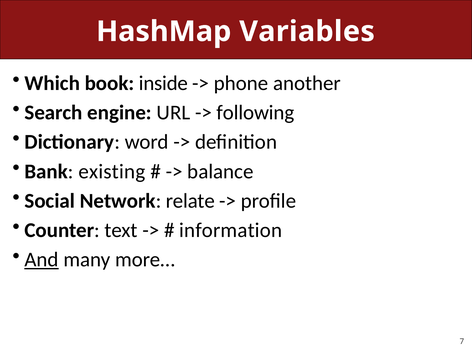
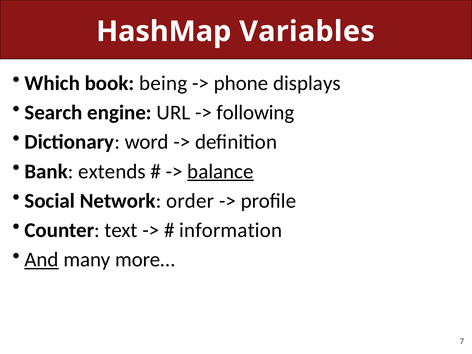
inside: inside -> being (163, 83)
another: another -> displays (307, 83)
existing: existing -> extends (112, 171)
balance underline: none -> present (220, 171)
relate: relate -> order (190, 201)
